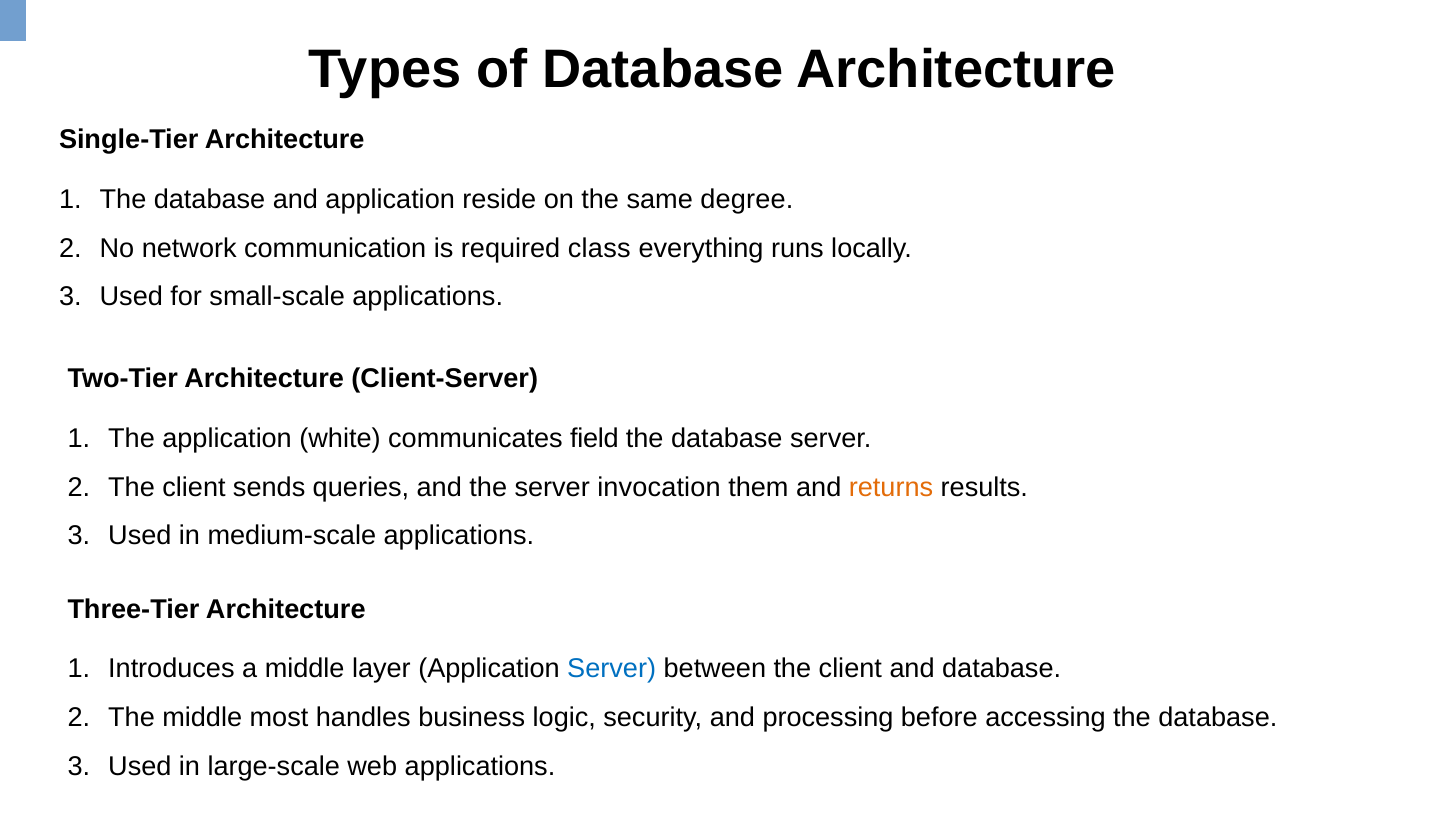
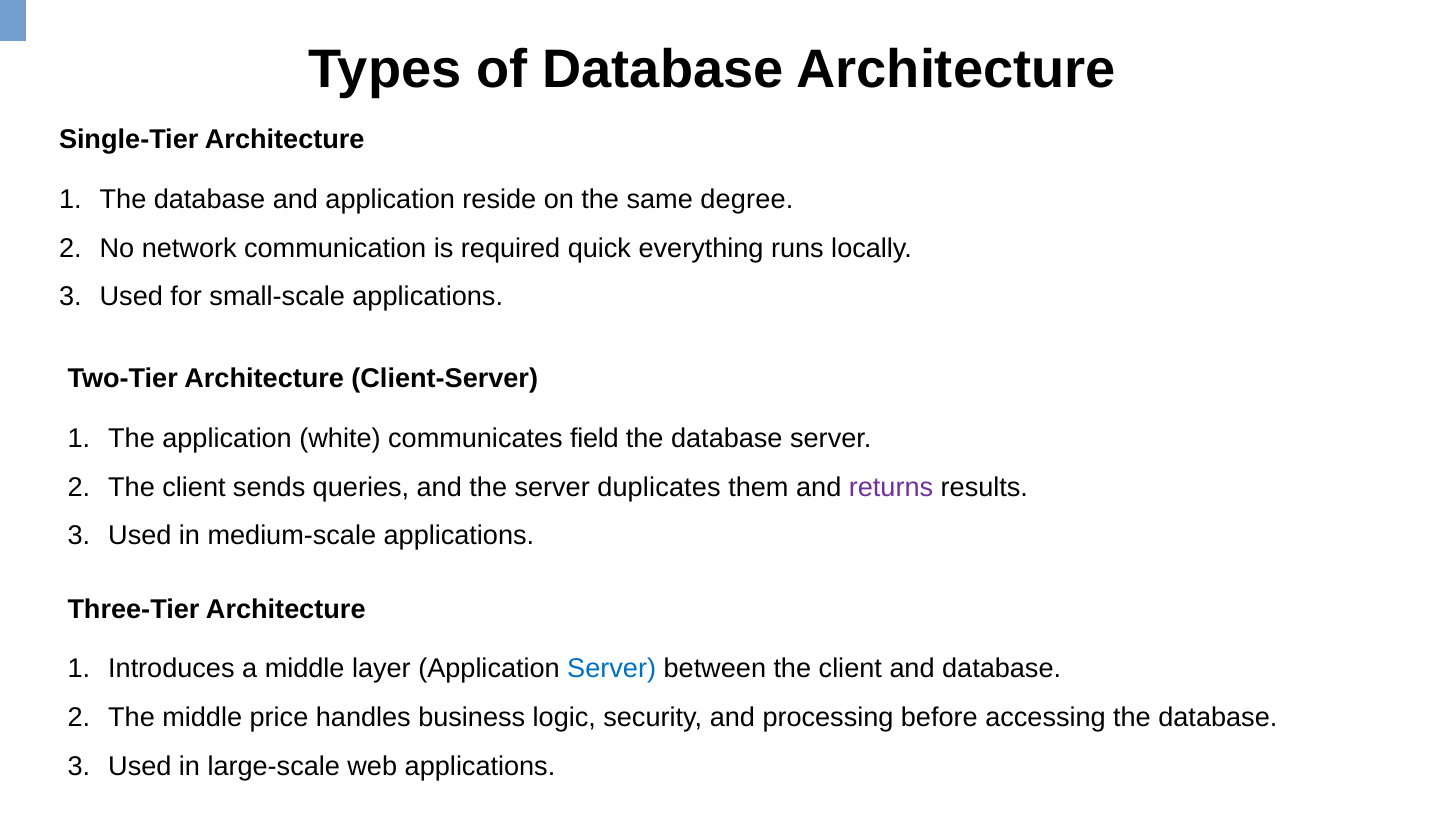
class: class -> quick (599, 248)
invocation: invocation -> duplicates (659, 487)
returns colour: orange -> purple (891, 487)
most: most -> price (279, 718)
